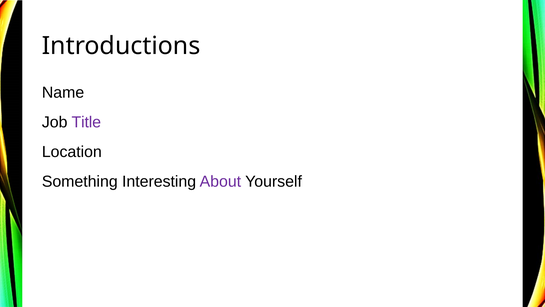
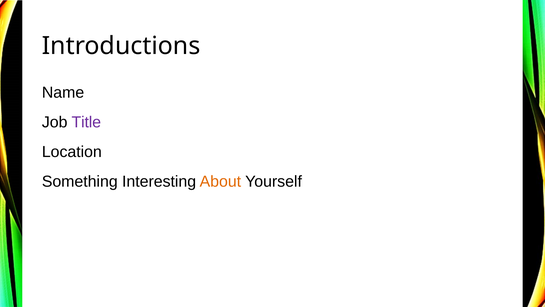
About colour: purple -> orange (220, 181)
